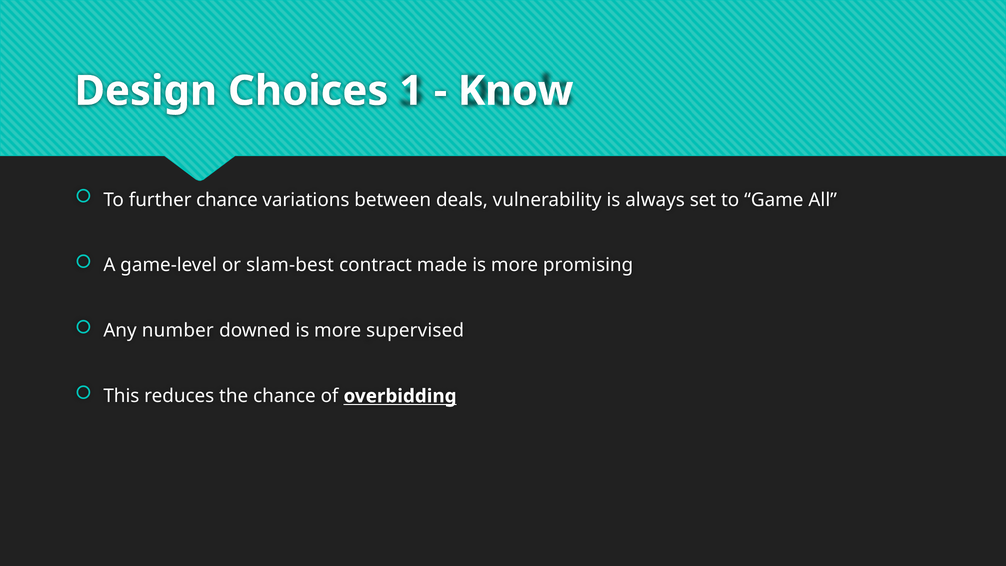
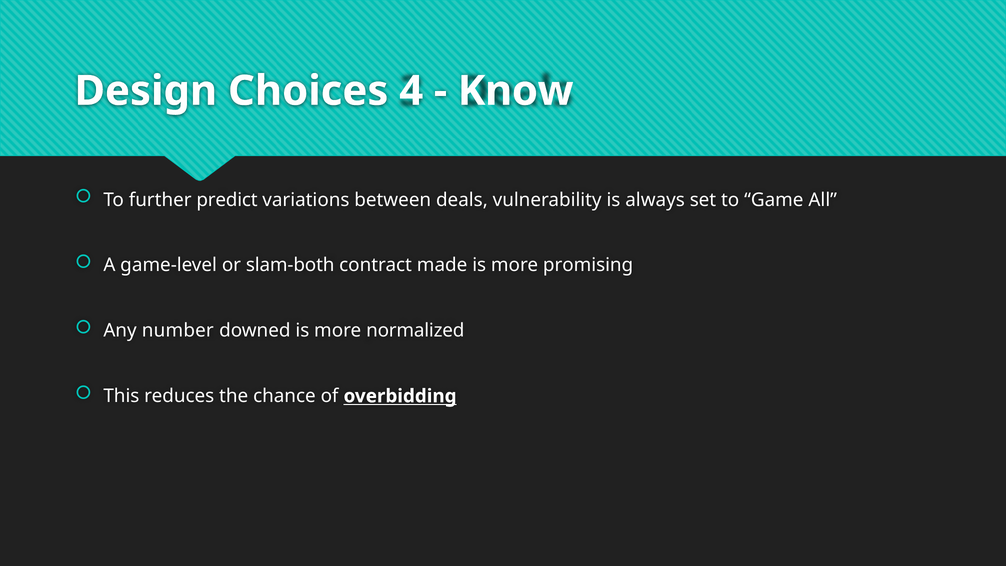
1: 1 -> 4 (411, 91)
further chance: chance -> predict (227, 200)
slam-best: slam-best -> slam-both (290, 265)
supervised: supervised -> normalized (415, 331)
